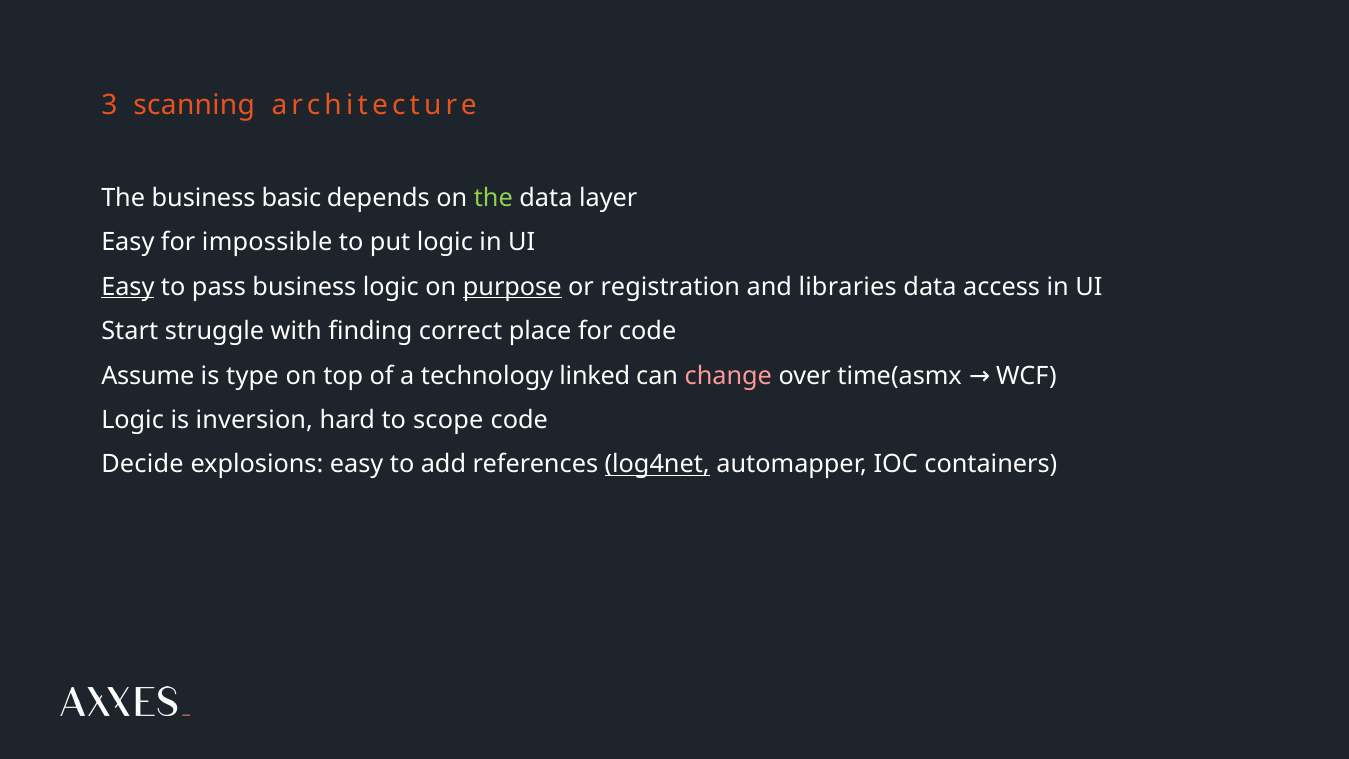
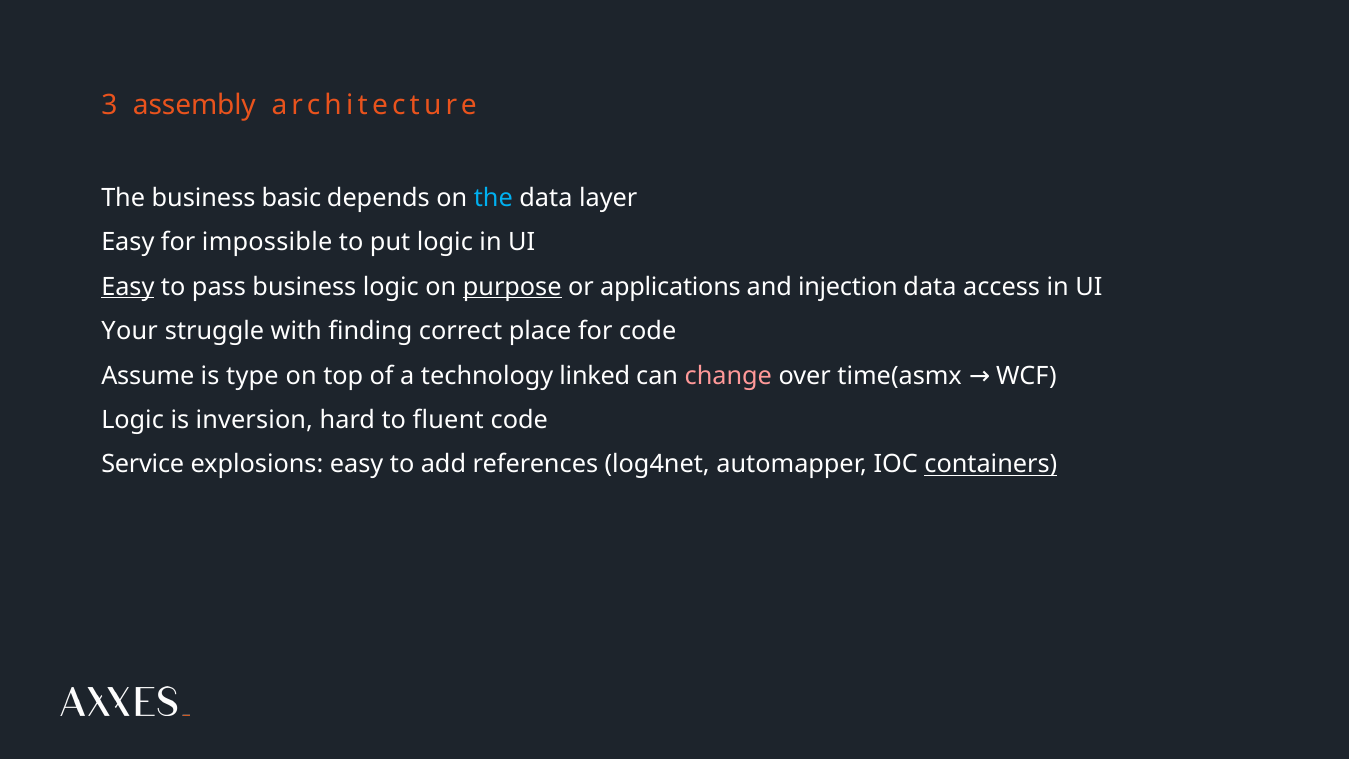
scanning: scanning -> assembly (194, 105)
the colour: light green -> light blue (493, 198)
registration: registration -> applications (670, 287)
libraries: libraries -> injection (848, 287)
Start: Start -> Your (130, 331)
scope: scope -> fluent (448, 420)
Decide: Decide -> Service (143, 464)
log4net underline: present -> none (657, 464)
containers underline: none -> present (991, 464)
